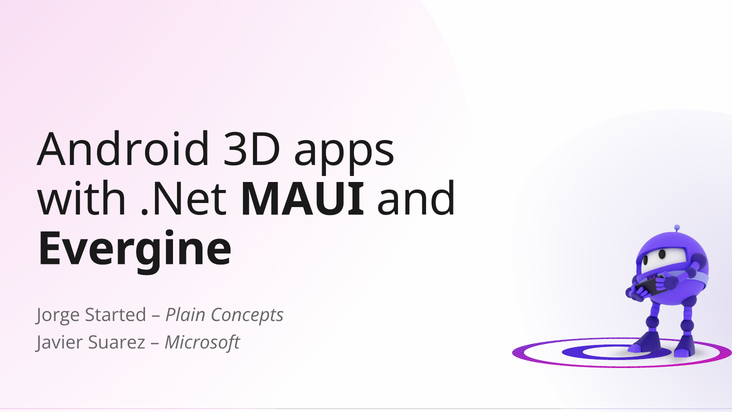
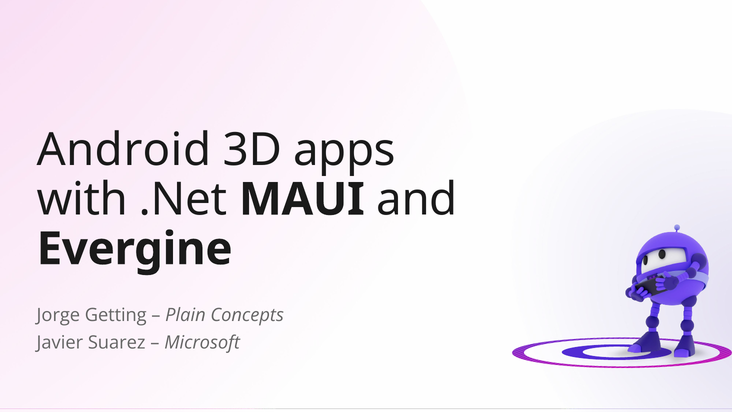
Started: Started -> Getting (116, 315)
